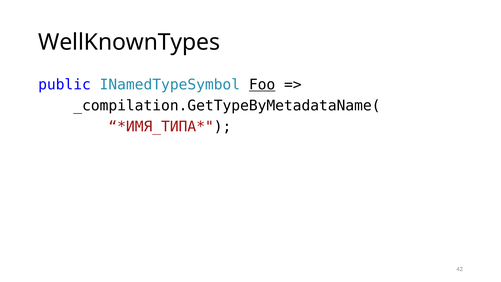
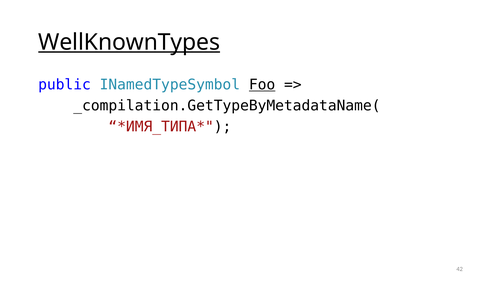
WellKnownTypes underline: none -> present (129, 42)
